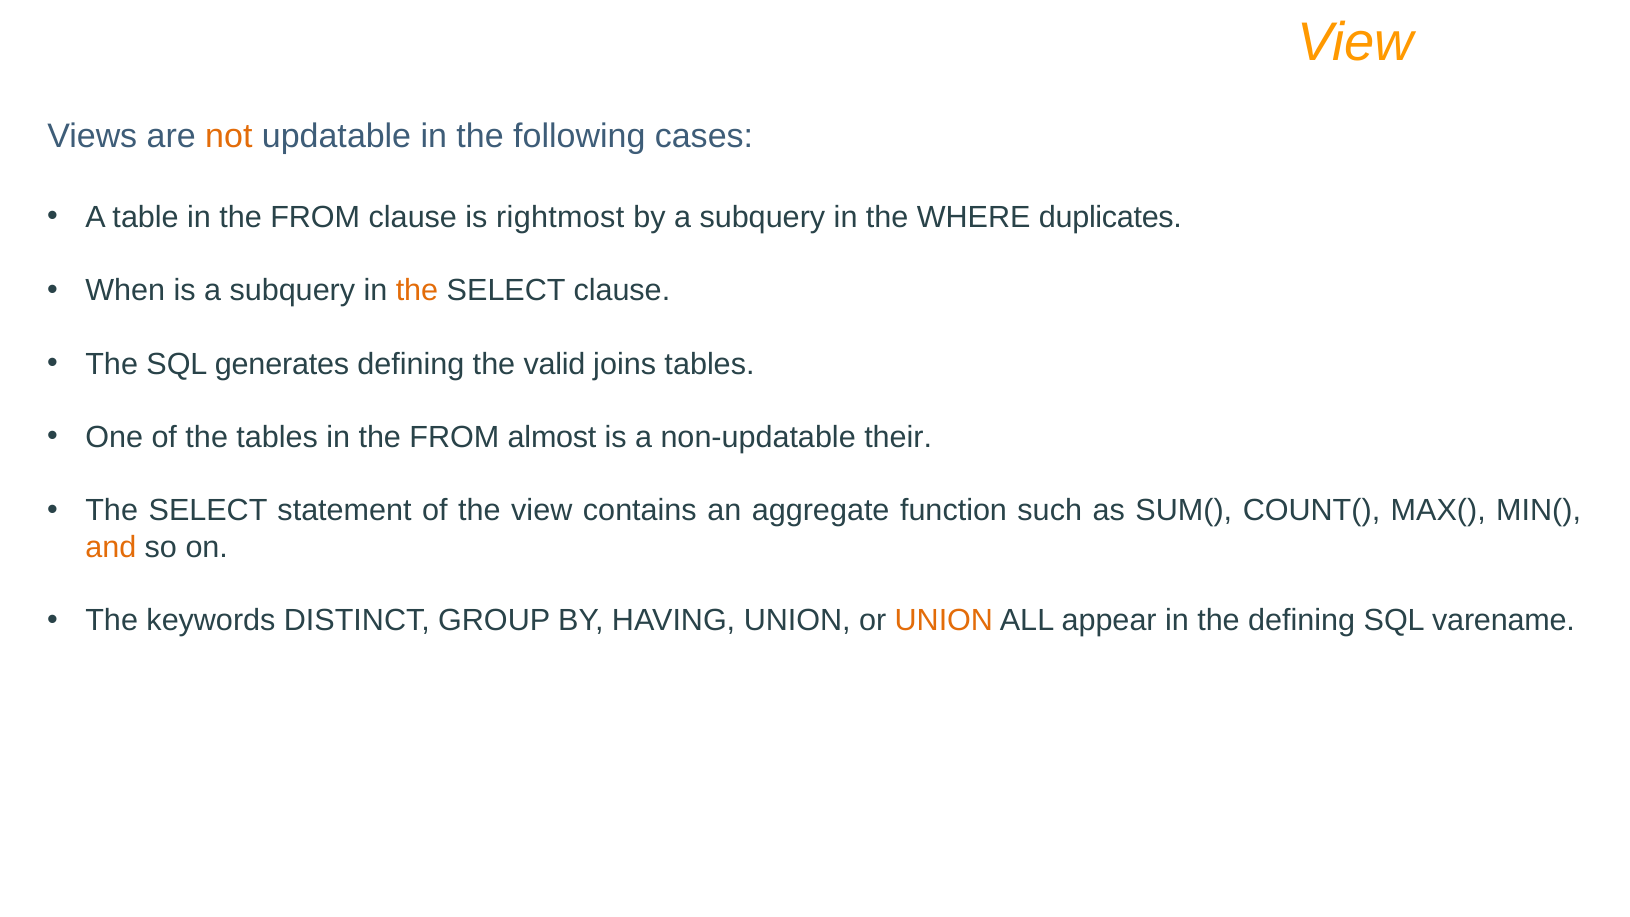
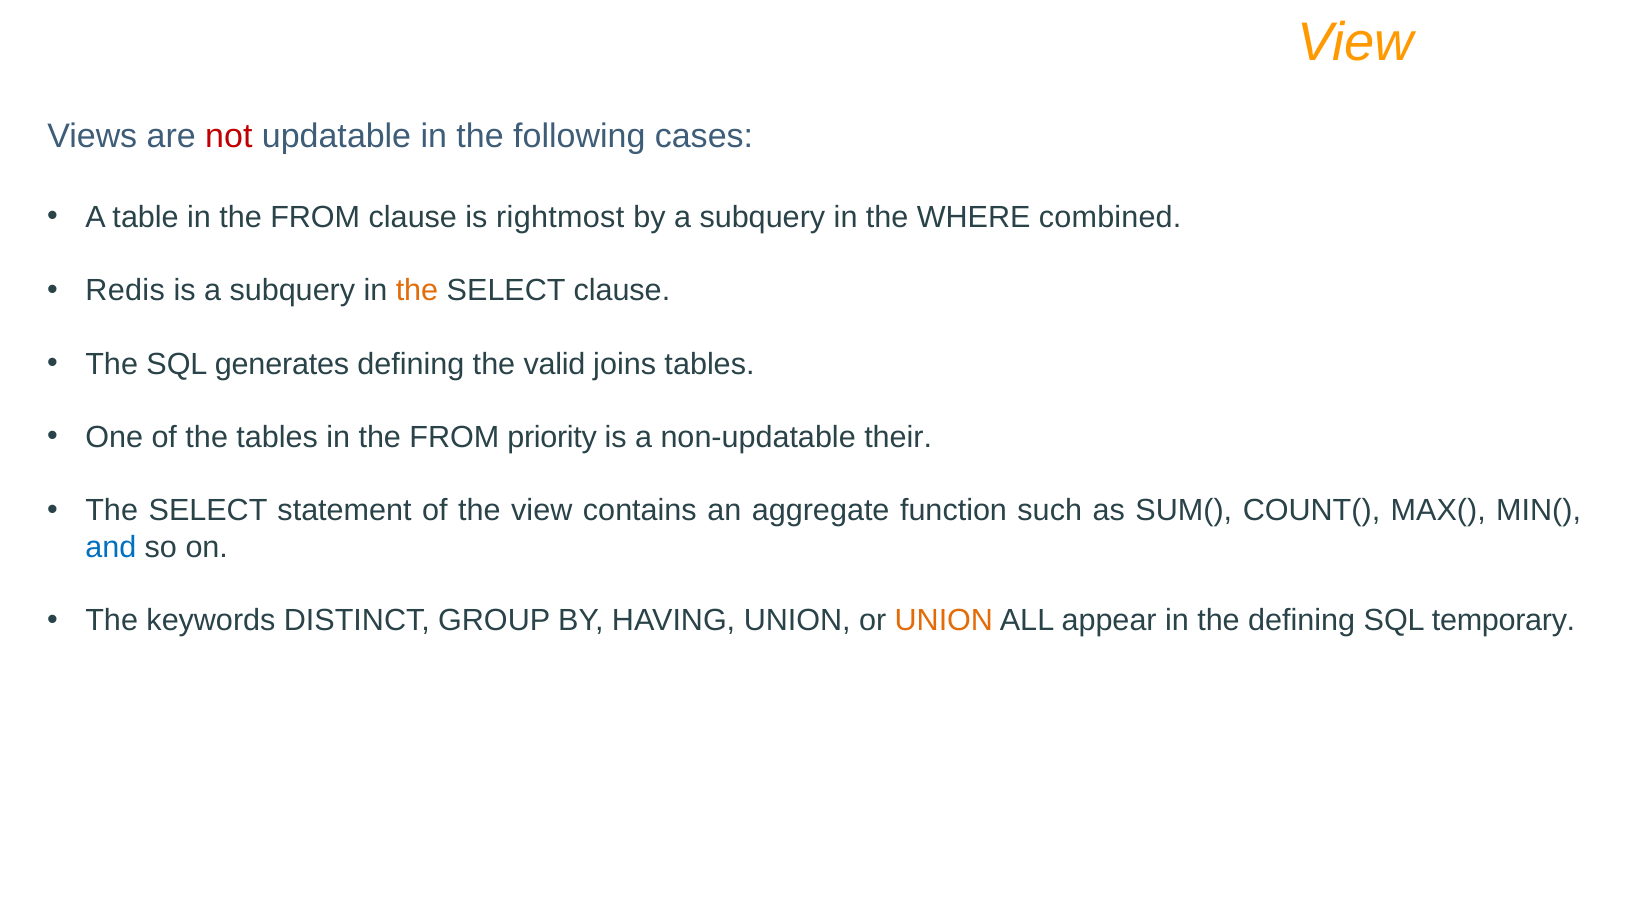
not colour: orange -> red (229, 137)
duplicates: duplicates -> combined (1110, 217)
When: When -> Redis (125, 291)
almost: almost -> priority (552, 437)
and colour: orange -> blue (111, 547)
varename: varename -> temporary (1504, 621)
